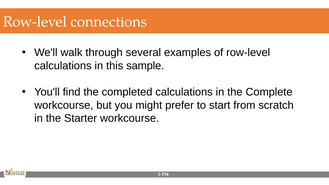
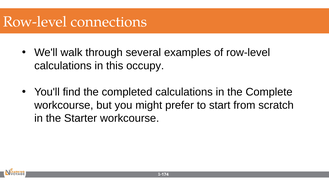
sample: sample -> occupy (145, 66)
